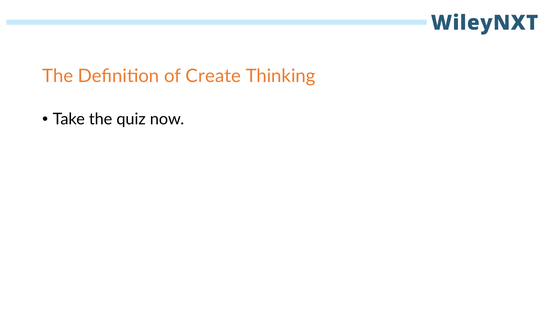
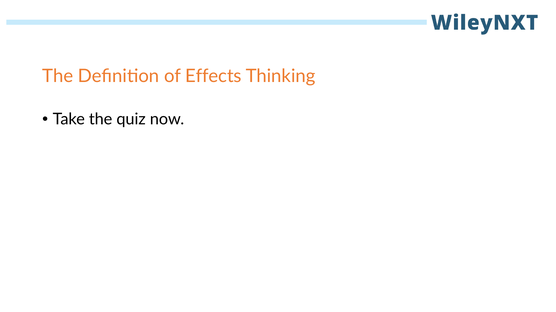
Create: Create -> Effects (213, 76)
